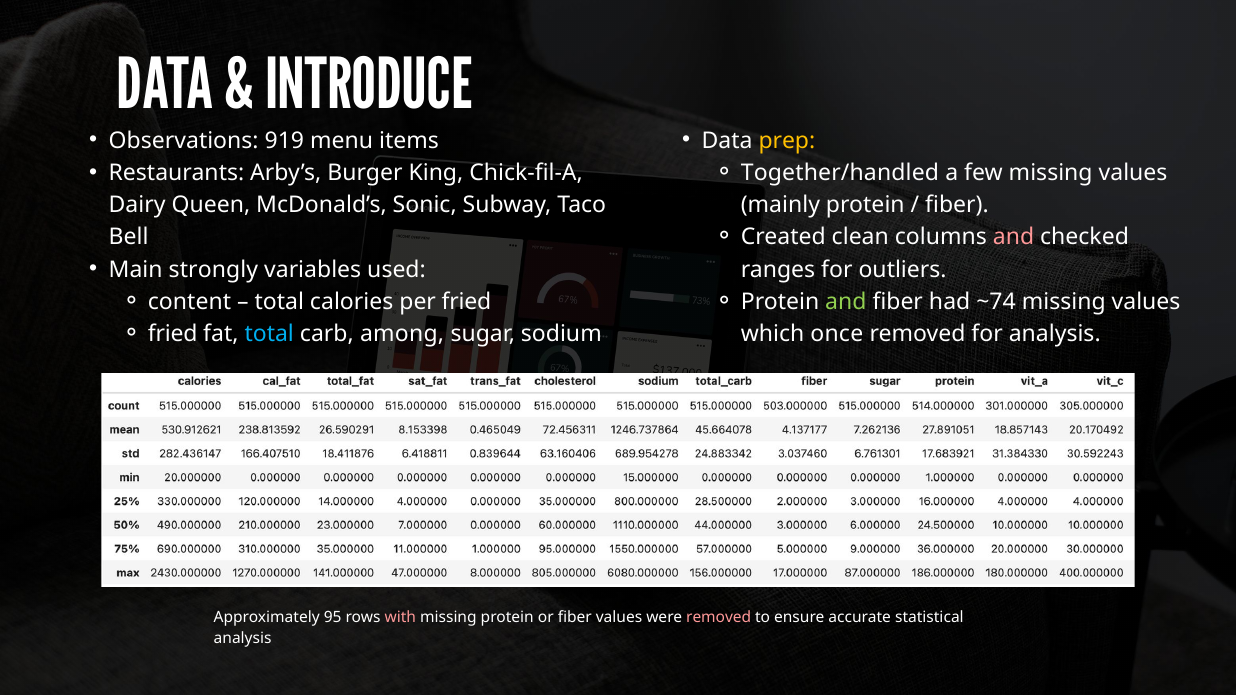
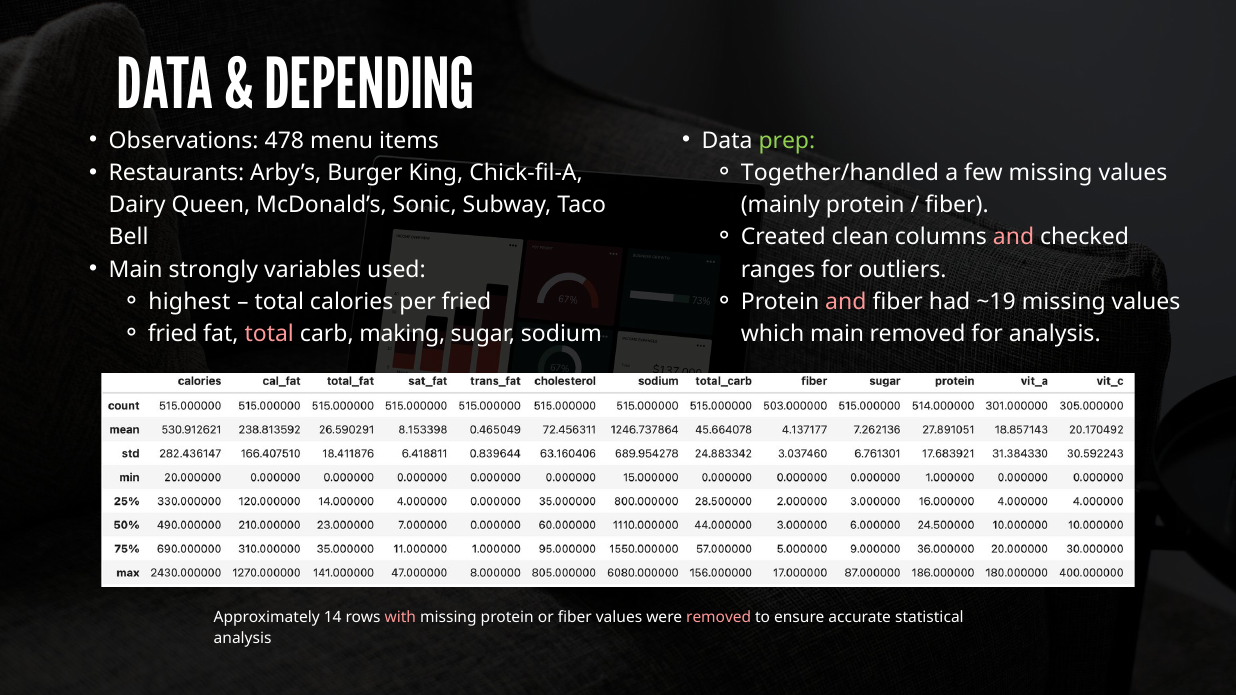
INTRODUCE: INTRODUCE -> DEPENDING (370, 86)
919: 919 -> 478 (284, 141)
prep colour: yellow -> light green (787, 141)
content: content -> highest (189, 302)
and colour: light green -> pink (846, 302)
~74: ~74 -> ~19 (996, 302)
total colour: light blue -> pink (269, 334)
among: among -> making (402, 334)
which once: once -> main (837, 334)
95: 95 -> 14 (333, 617)
